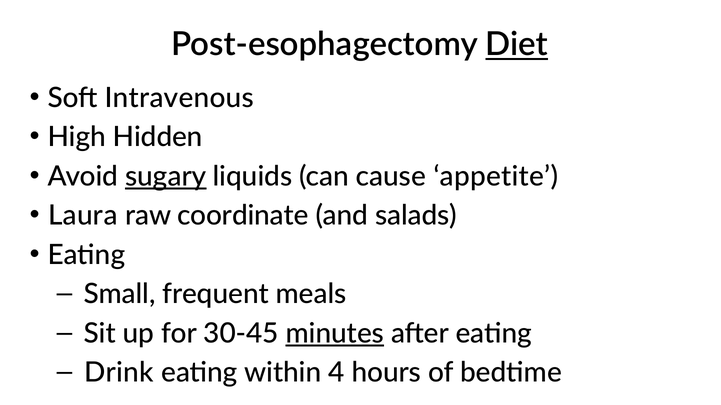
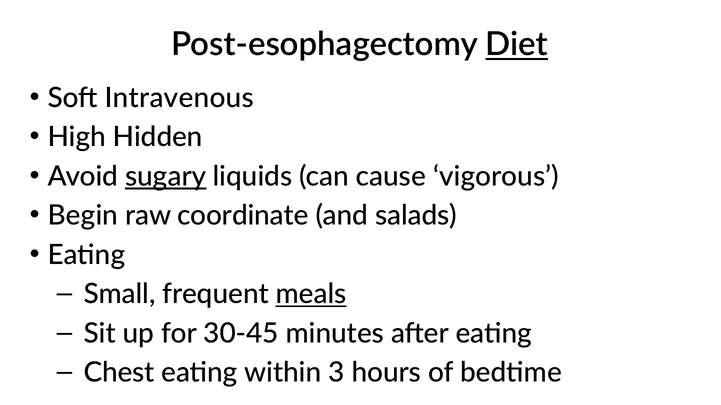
appetite: appetite -> vigorous (496, 177)
Laura: Laura -> Begin (83, 216)
meals underline: none -> present (311, 295)
minutes underline: present -> none (335, 334)
Drink: Drink -> Chest (119, 373)
4: 4 -> 3 (336, 373)
